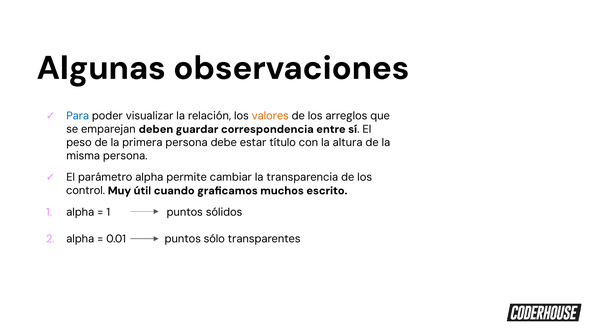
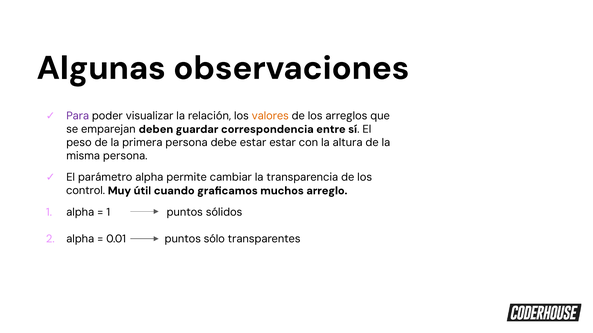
Para colour: blue -> purple (78, 116)
estar título: título -> estar (283, 143)
escrito: escrito -> arreglo (327, 191)
